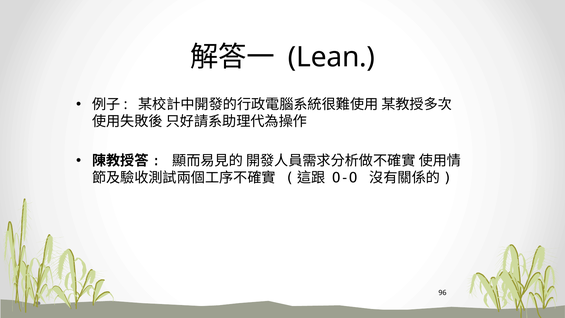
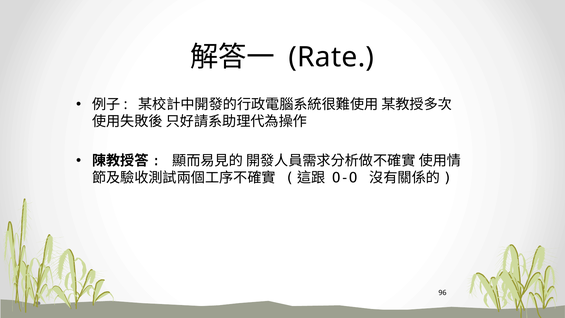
Lean: Lean -> Rate (331, 57)
